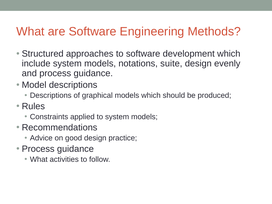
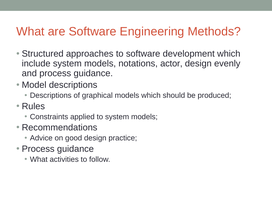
suite: suite -> actor (171, 64)
